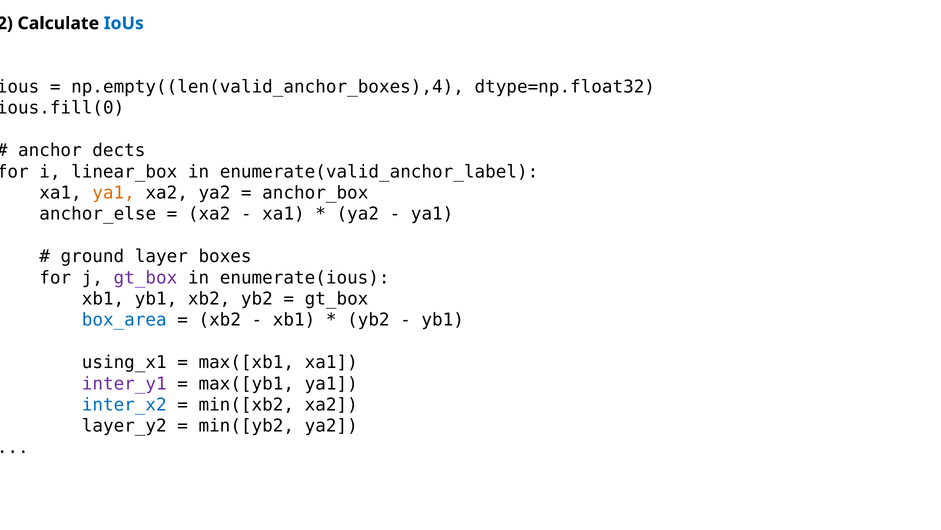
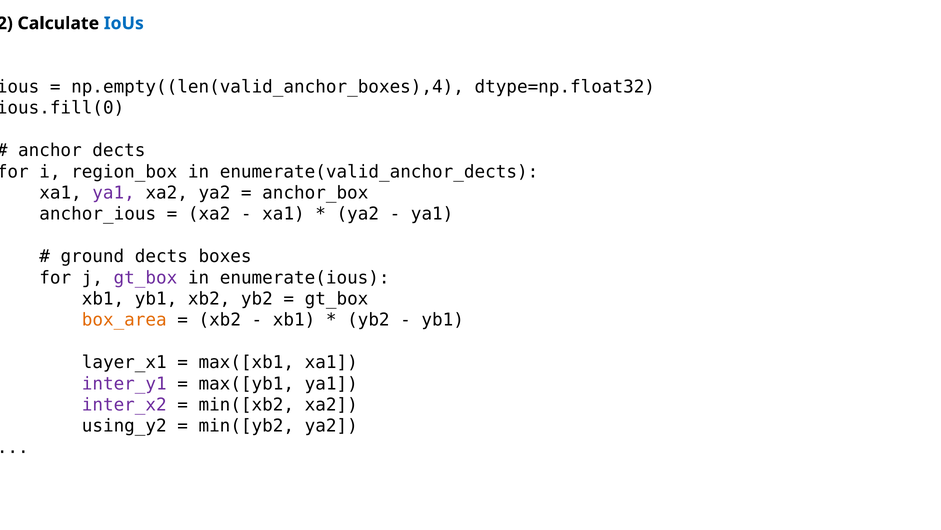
linear_box: linear_box -> region_box (124, 172)
enumerate(valid_anchor_label: enumerate(valid_anchor_label -> enumerate(valid_anchor_dects (379, 172)
ya1 colour: orange -> purple (114, 193)
anchor_else: anchor_else -> anchor_ious (98, 214)
ground layer: layer -> dects (161, 256)
box_area colour: blue -> orange (124, 320)
using_x1: using_x1 -> layer_x1 (124, 362)
inter_x2 colour: blue -> purple (124, 404)
layer_y2: layer_y2 -> using_y2 (124, 426)
